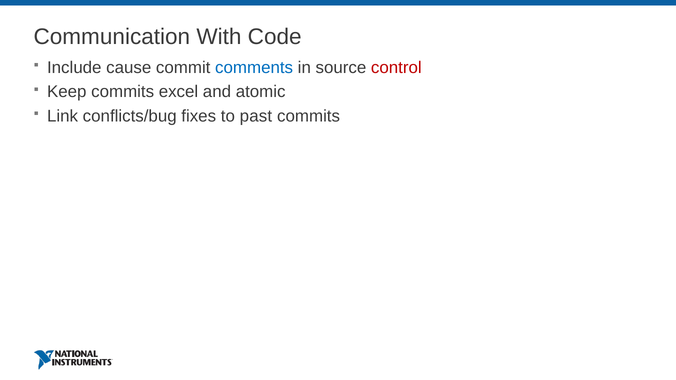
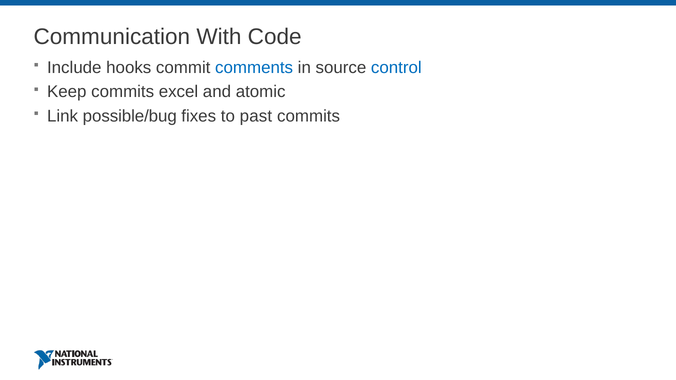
cause: cause -> hooks (129, 68)
control colour: red -> blue (396, 68)
conflicts/bug: conflicts/bug -> possible/bug (130, 116)
